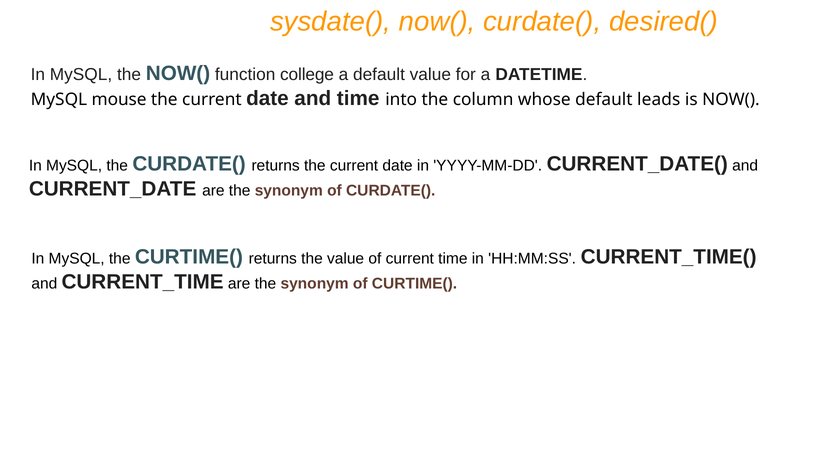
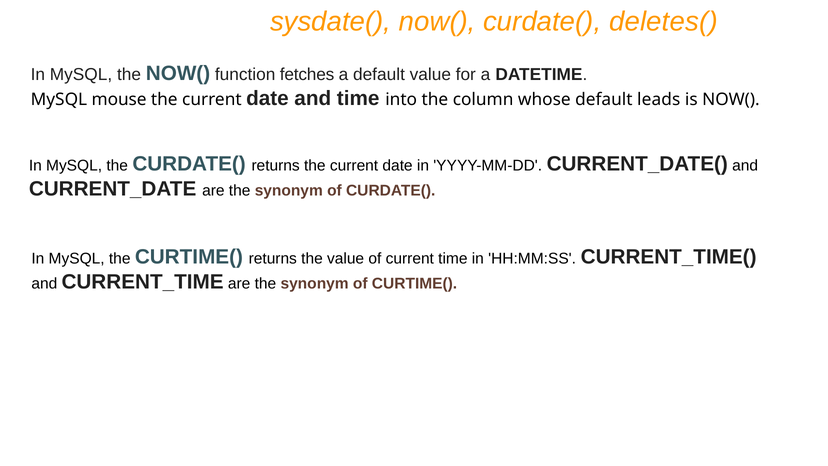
desired(: desired( -> deletes( (663, 22)
college: college -> fetches (307, 75)
